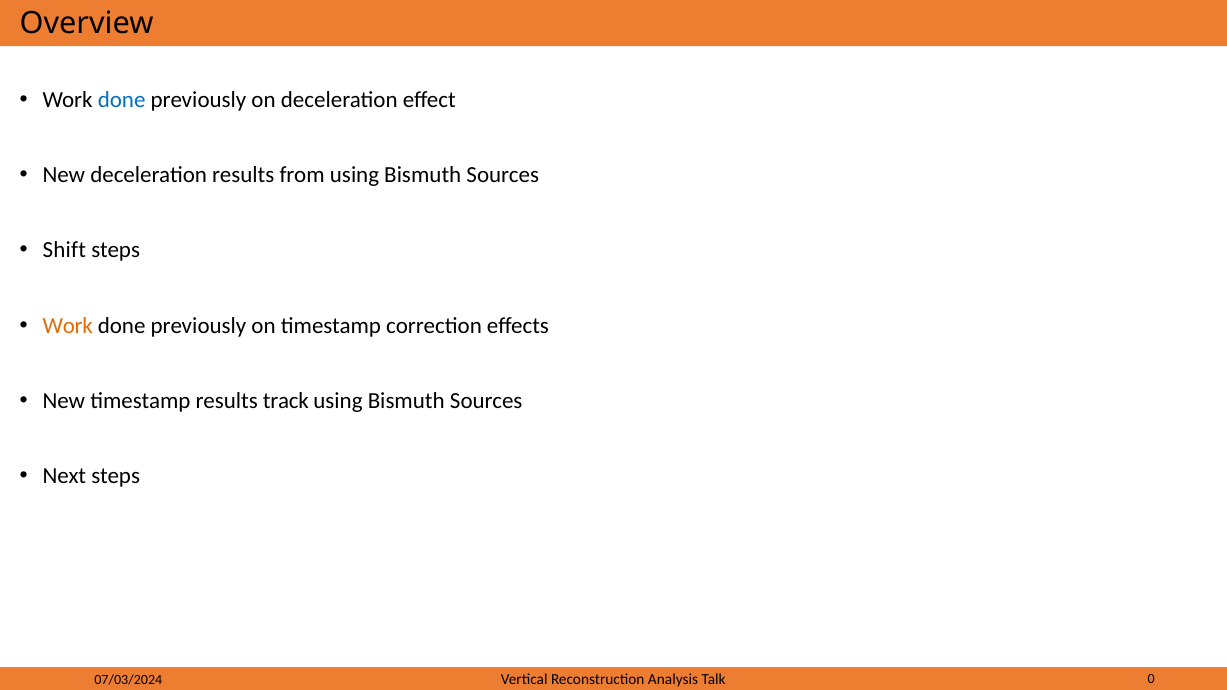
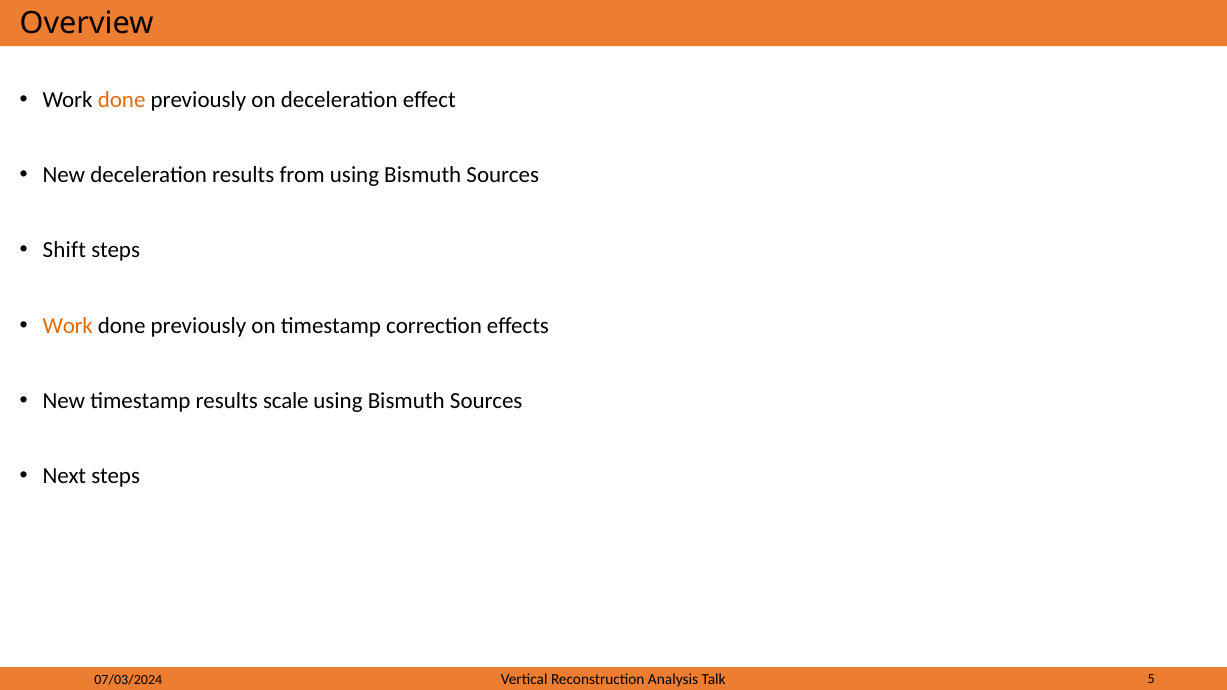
done colour: blue -> orange (122, 100)
track: track -> scale (286, 401)
0: 0 -> 5 (1151, 679)
